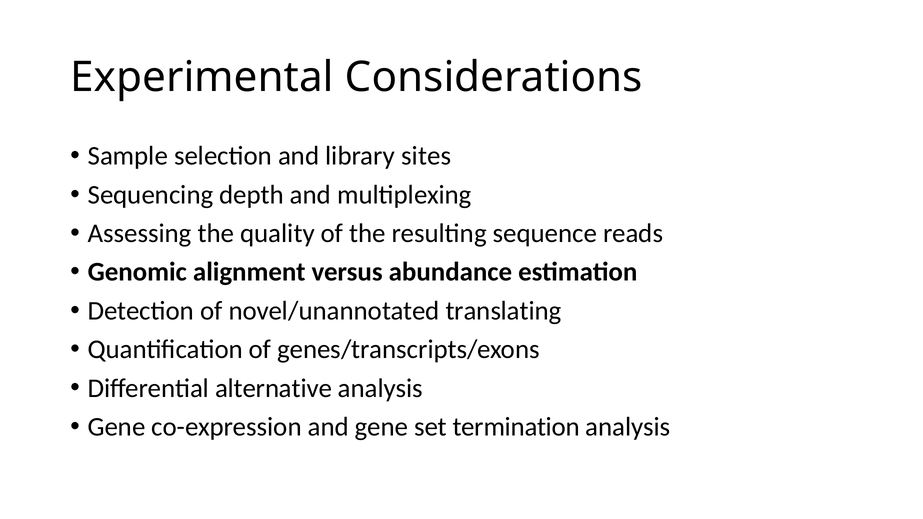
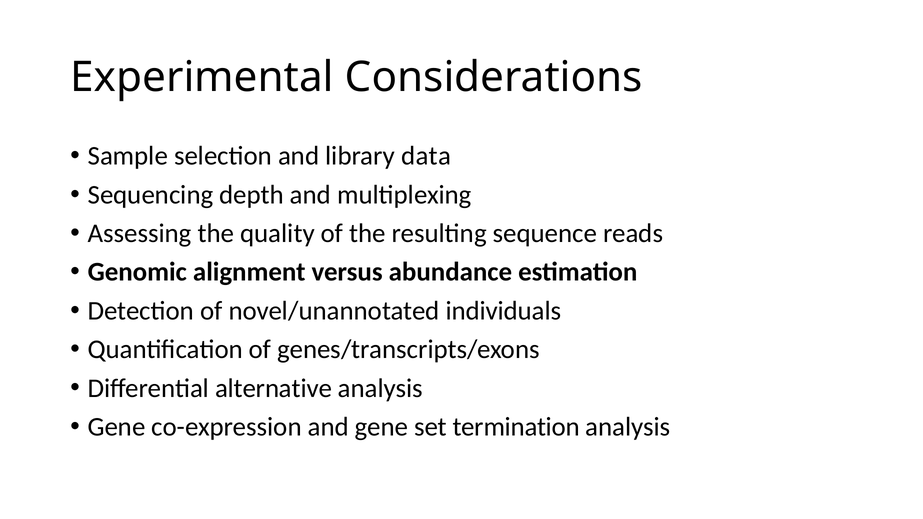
sites: sites -> data (426, 156)
translating: translating -> individuals (503, 311)
